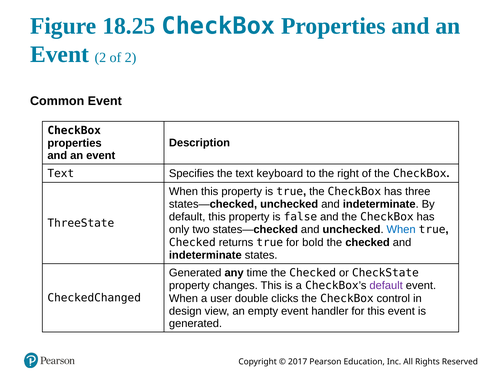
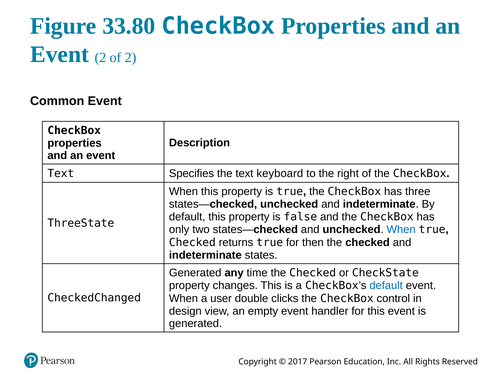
18.25: 18.25 -> 33.80 (129, 26)
bold: bold -> then (313, 242)
default colour: purple -> blue (386, 285)
